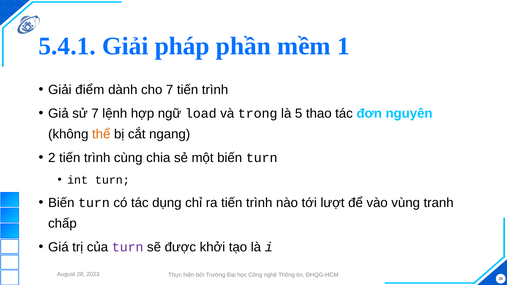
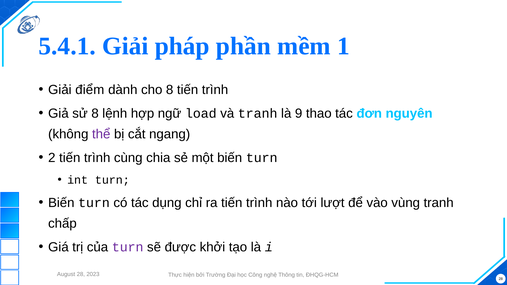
cho 7: 7 -> 8 (170, 90)
sử 7: 7 -> 8 (95, 114)
và trong: trong -> tranh (258, 114)
5: 5 -> 9 (299, 114)
thể colour: orange -> purple (101, 134)
